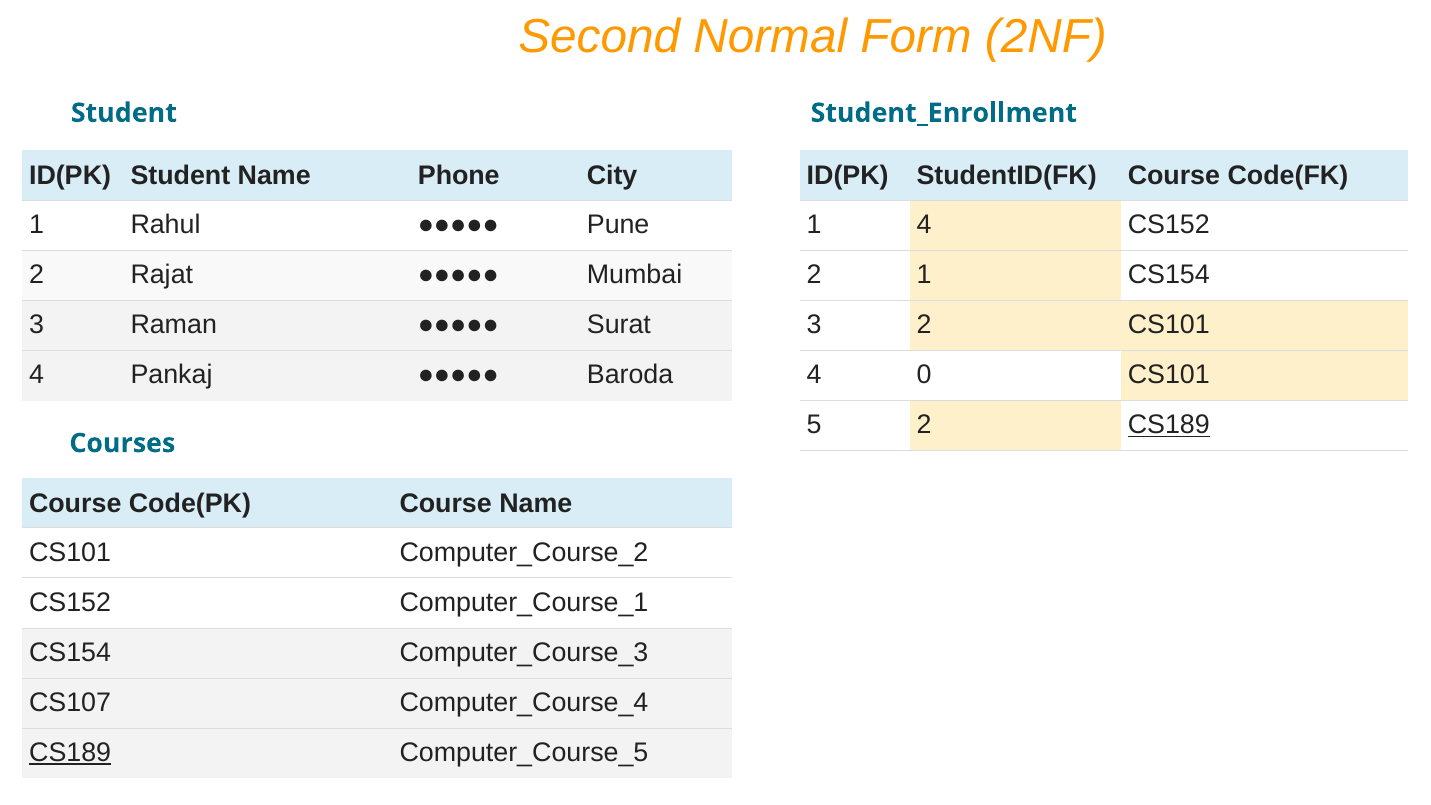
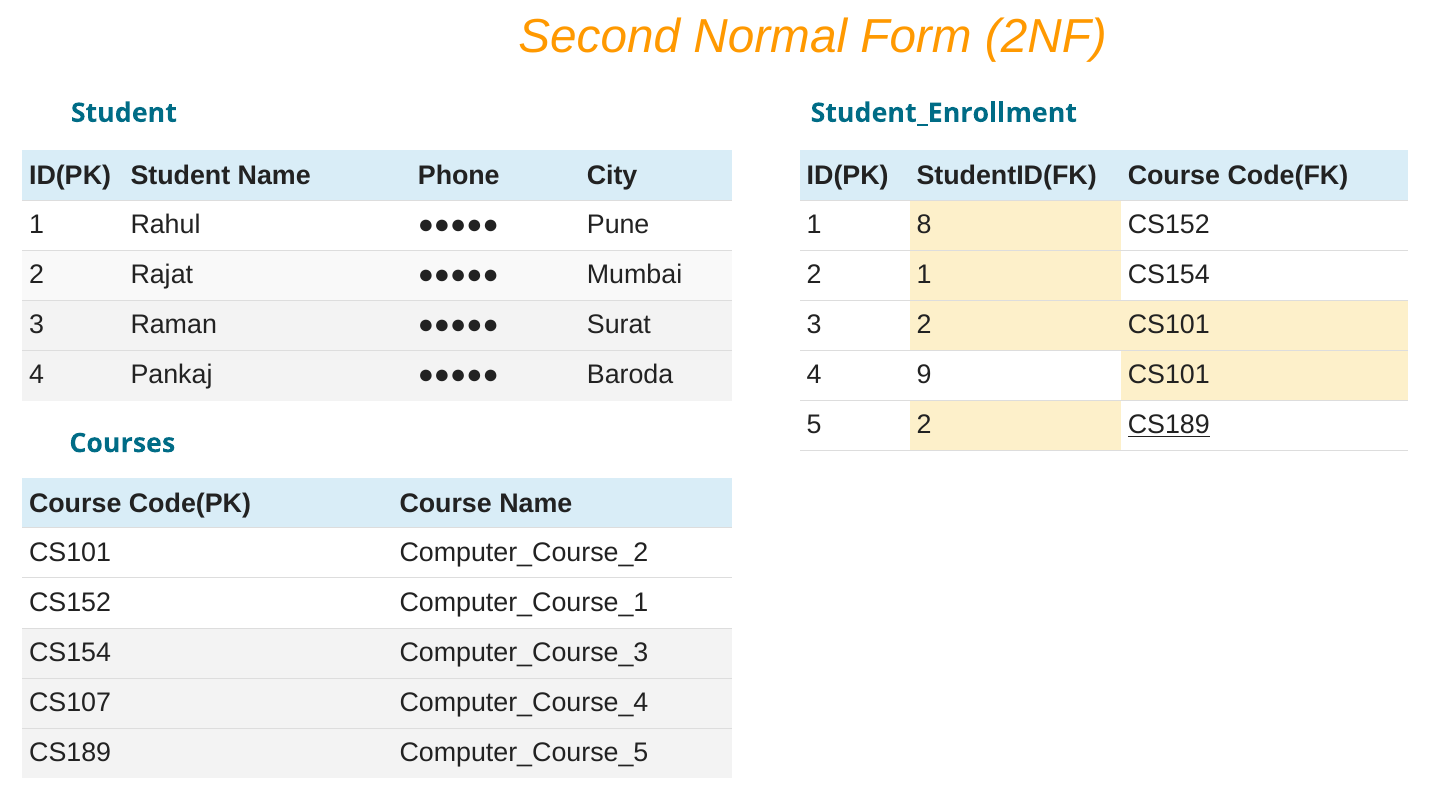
1 4: 4 -> 8 (924, 225)
0: 0 -> 9 (924, 375)
CS189 underline: present -> none (70, 752)
